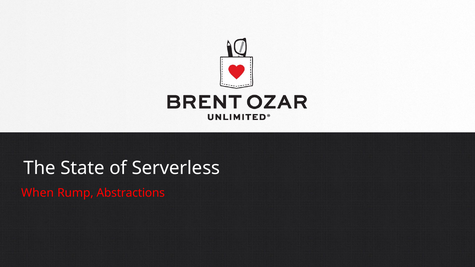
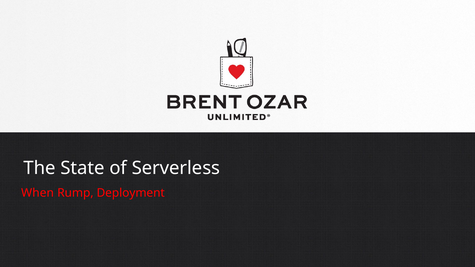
Abstractions: Abstractions -> Deployment (131, 193)
